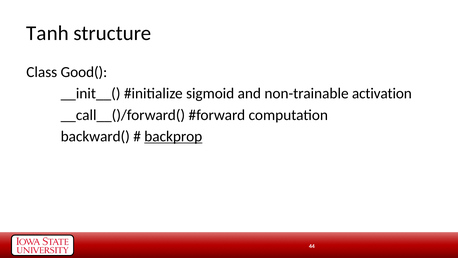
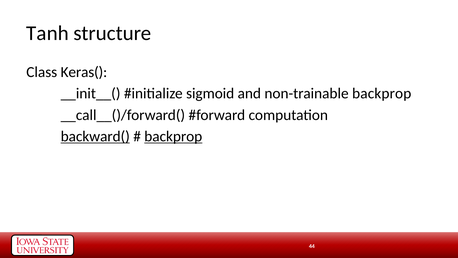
Good(: Good( -> Keras( (84, 72)
non-trainable activation: activation -> backprop (382, 93)
backward( underline: none -> present (95, 136)
